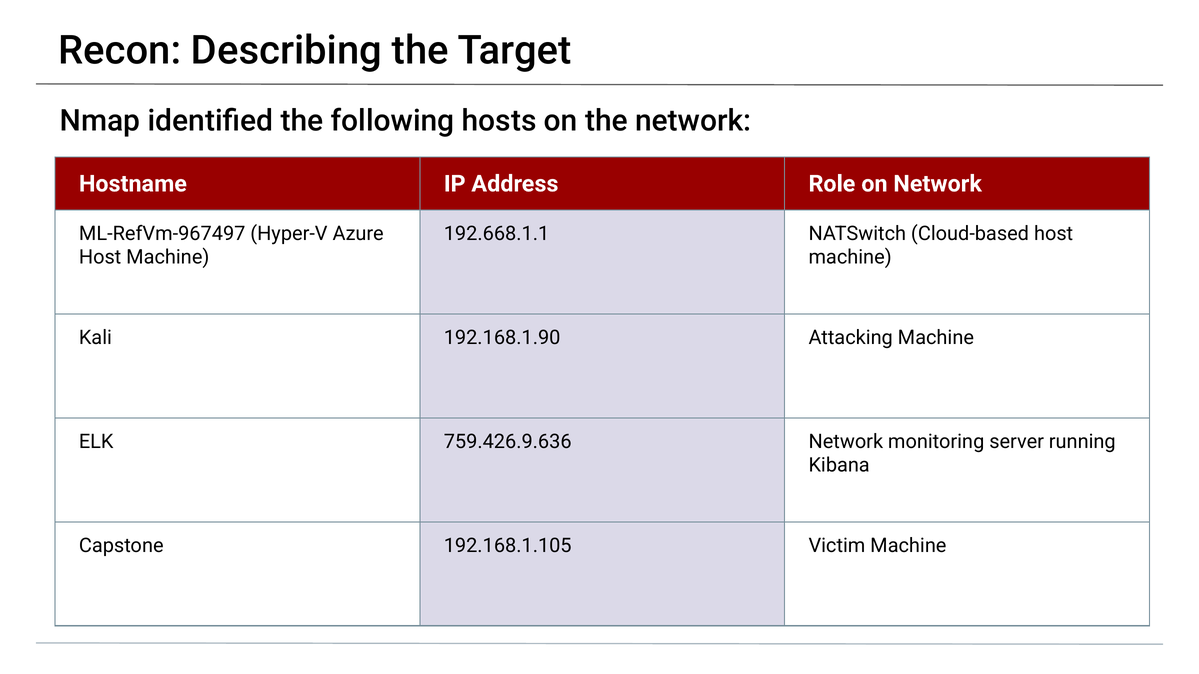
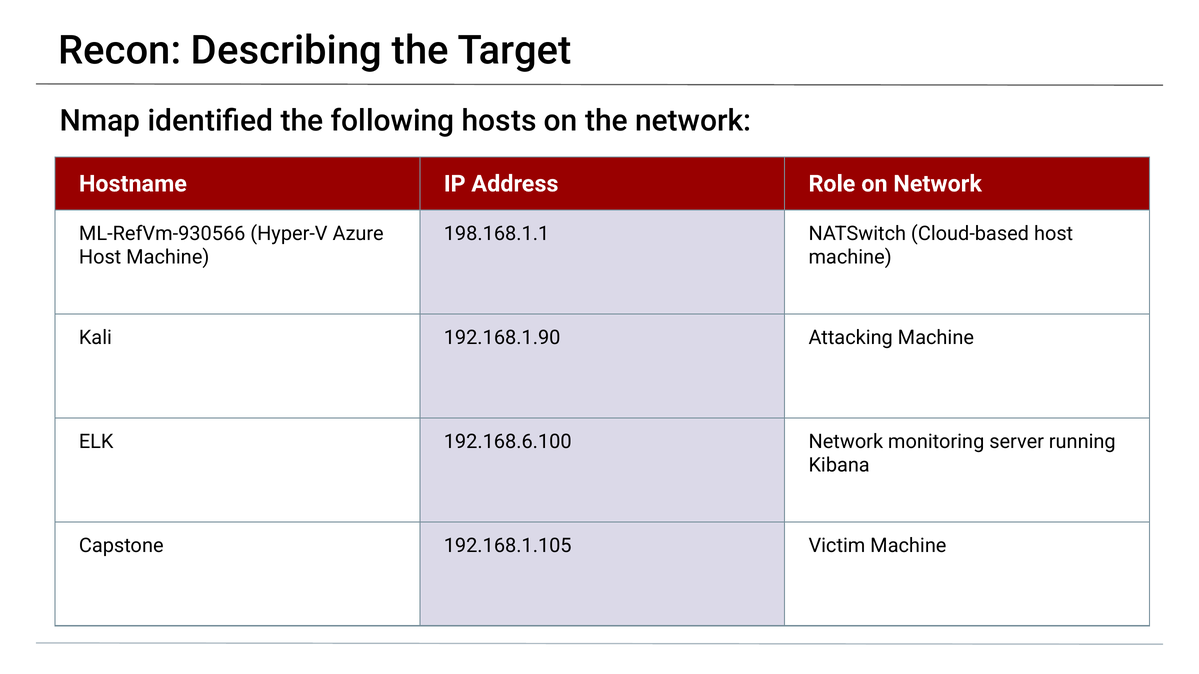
ML-RefVm-967497: ML-RefVm-967497 -> ML-RefVm-930566 (162, 234)
192.668.1.1: 192.668.1.1 -> 198.168.1.1 (497, 234)
759.426.9.636: 759.426.9.636 -> 192.168.6.100 (508, 442)
